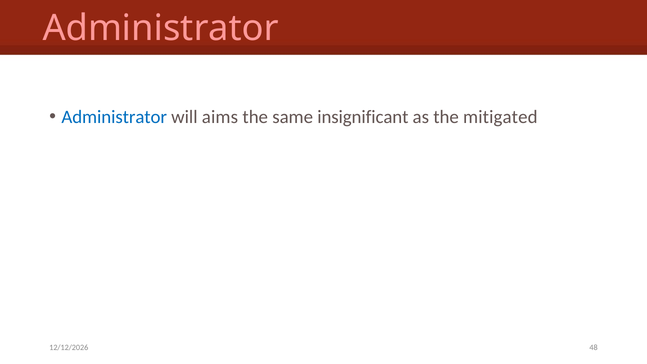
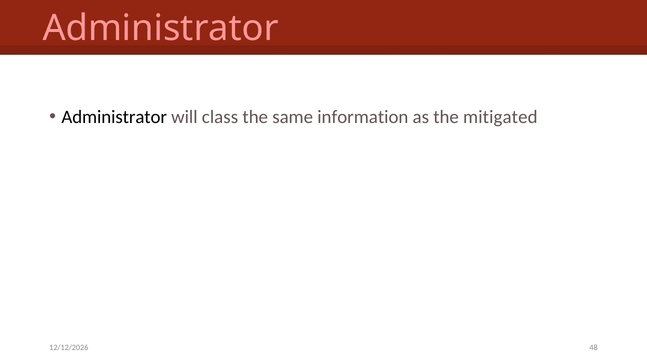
Administrator colour: blue -> black (114, 117)
aims: aims -> class (220, 117)
insignificant: insignificant -> information (363, 117)
